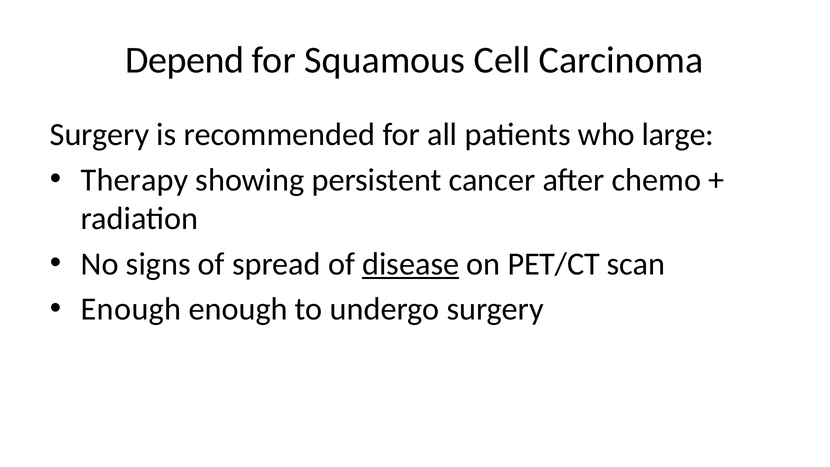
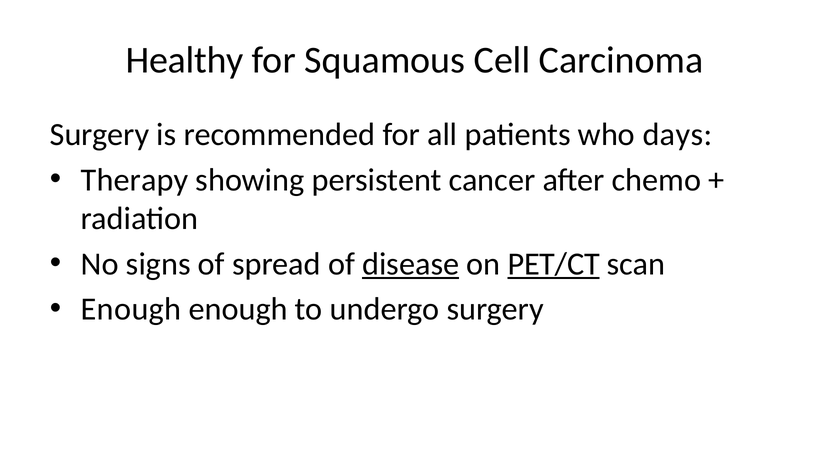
Depend: Depend -> Healthy (185, 60)
large: large -> days (677, 135)
PET/CT underline: none -> present (554, 264)
